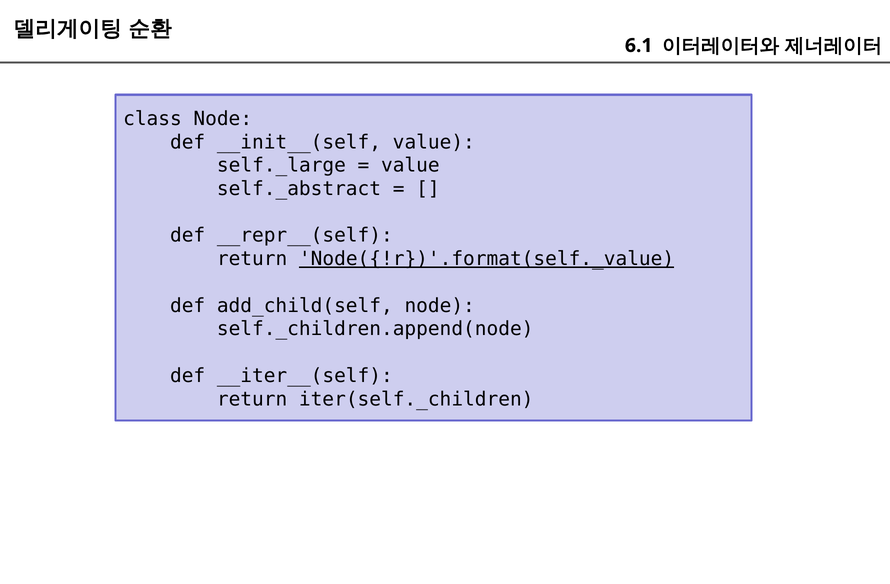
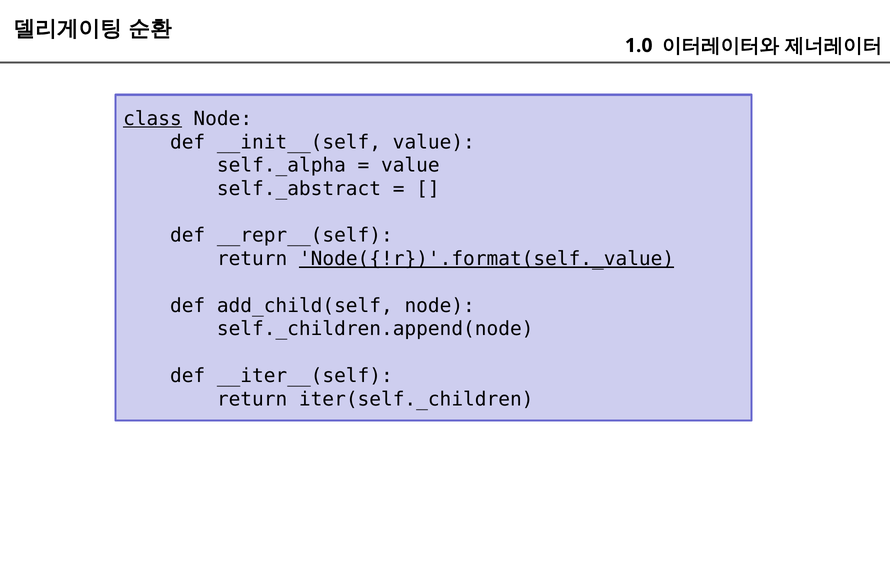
6.1: 6.1 -> 1.0 (639, 46)
class underline: none -> present (152, 119)
self._large: self._large -> self._alpha (281, 166)
